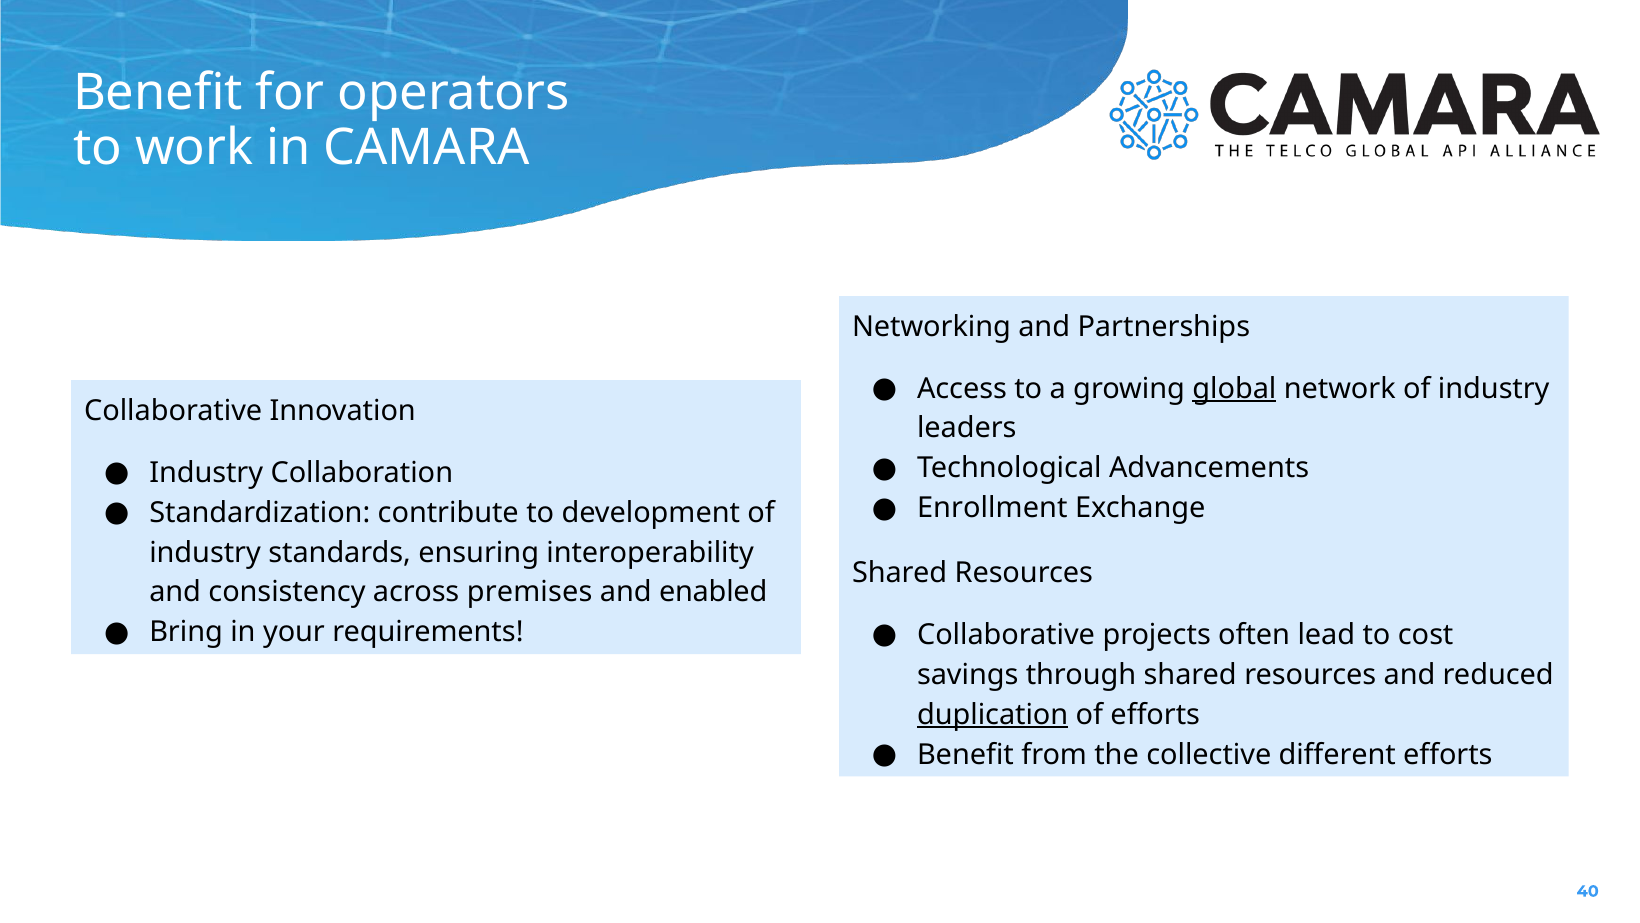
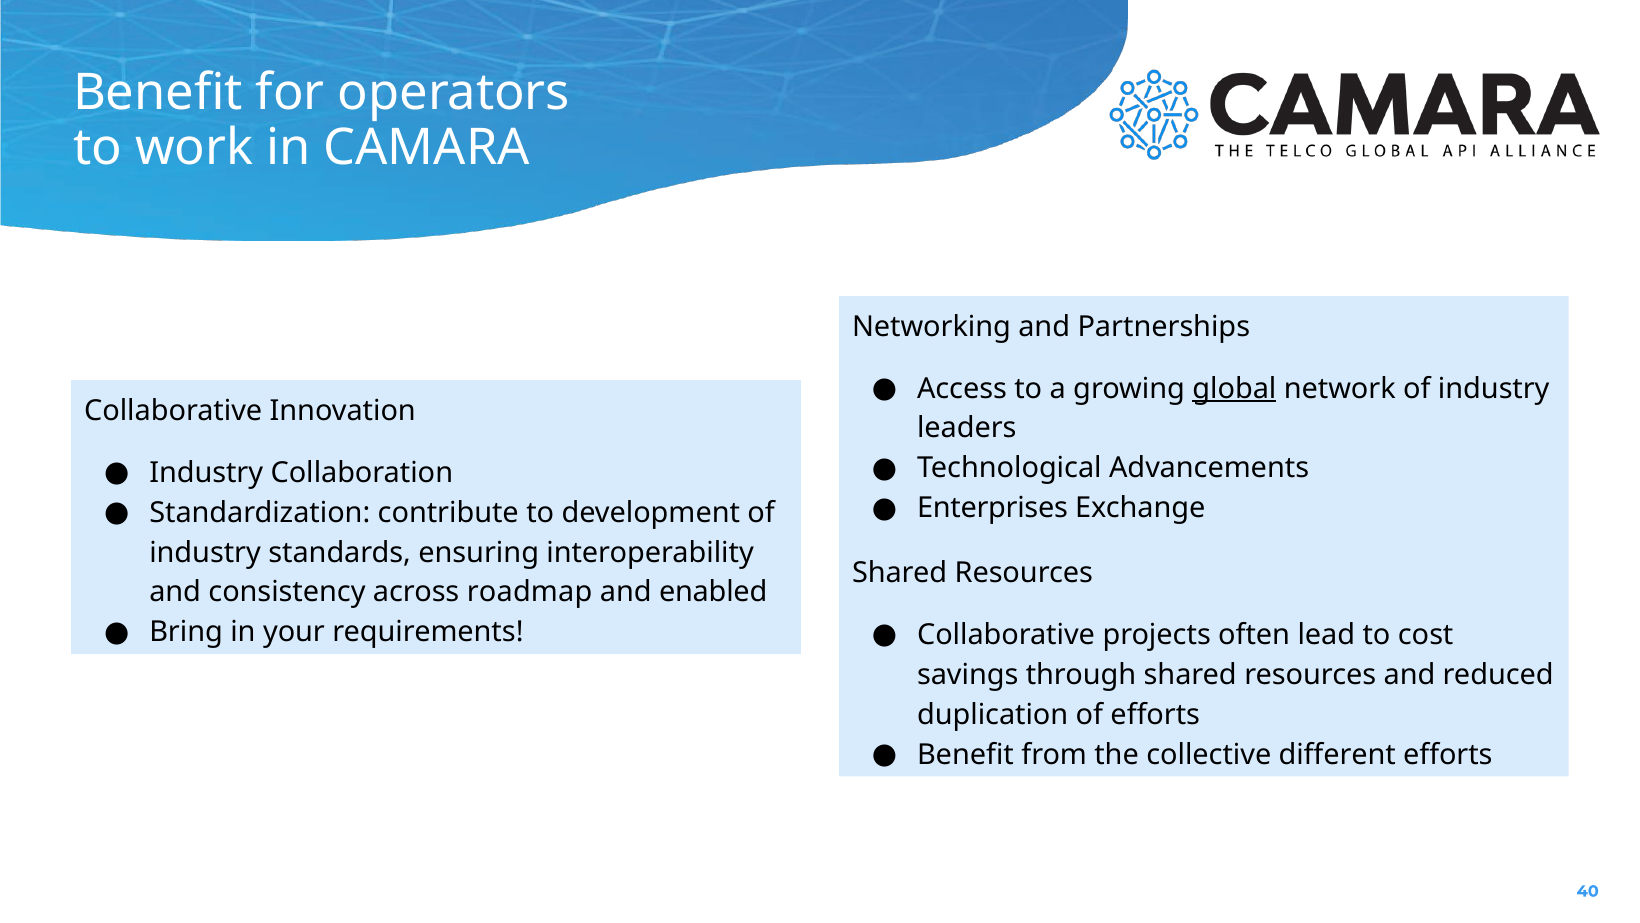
Enrollment: Enrollment -> Enterprises (992, 508)
premises: premises -> roadmap (530, 592)
duplication underline: present -> none (993, 715)
